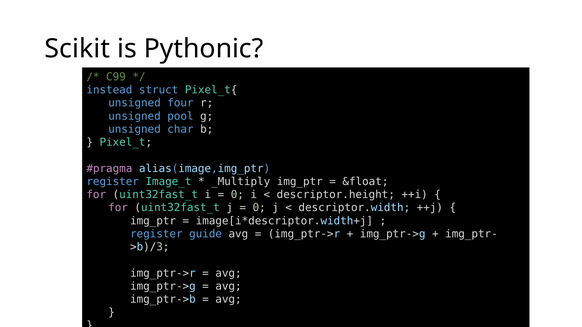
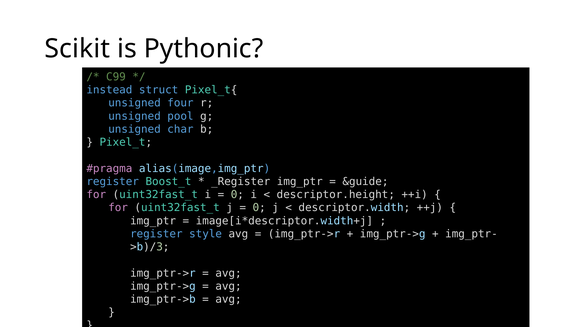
Image_t: Image_t -> Boost_t (168, 182)
_Multiply: _Multiply -> _Register (241, 182)
&float: &float -> &guide (365, 182)
guide: guide -> style (206, 234)
